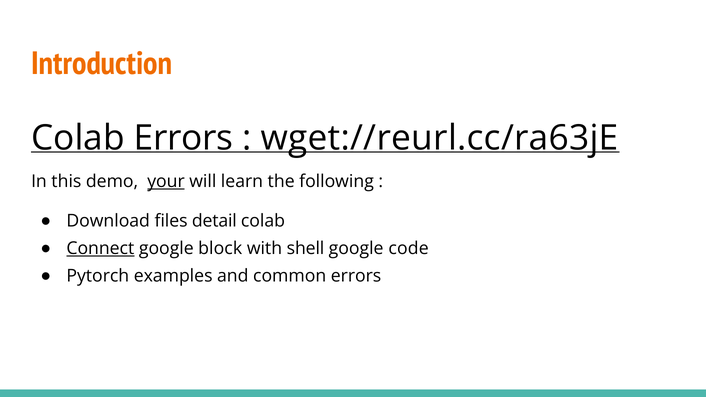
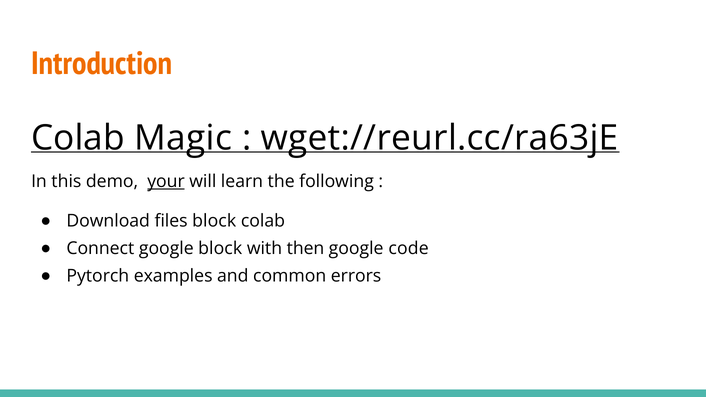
Colab Errors: Errors -> Magic (183, 138)
files detail: detail -> block (214, 221)
Connect underline: present -> none (100, 249)
shell: shell -> then (306, 249)
